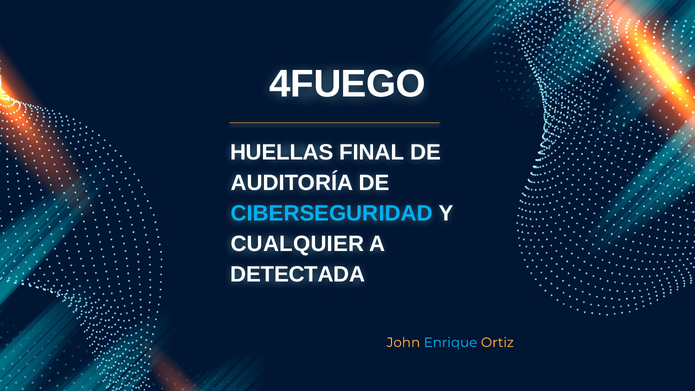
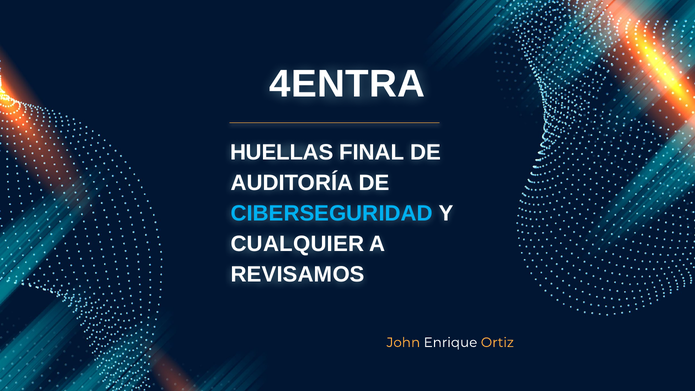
4FUEGO: 4FUEGO -> 4ENTRA (347, 84)
DETECTADA: DETECTADA -> REVISAMOS (298, 275)
Enrique colour: light blue -> white (450, 342)
